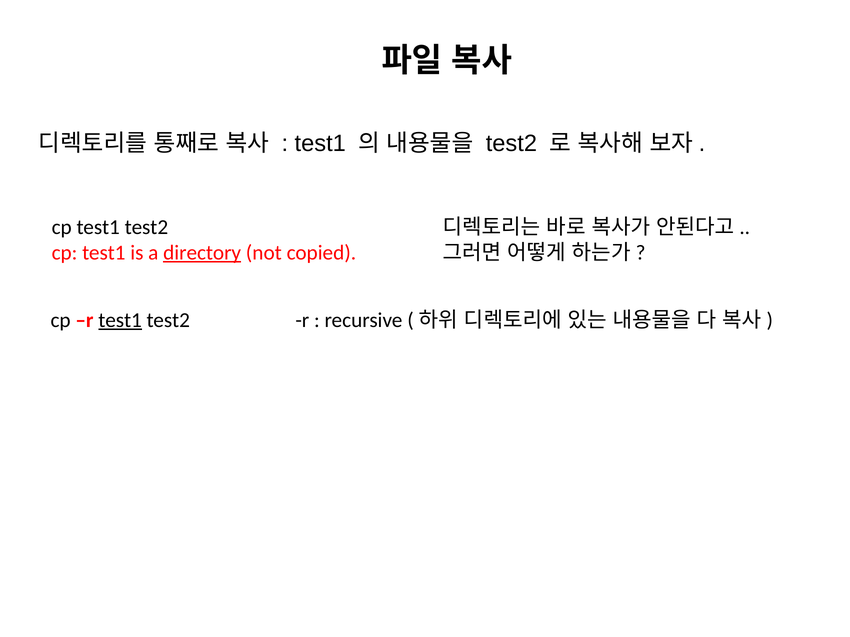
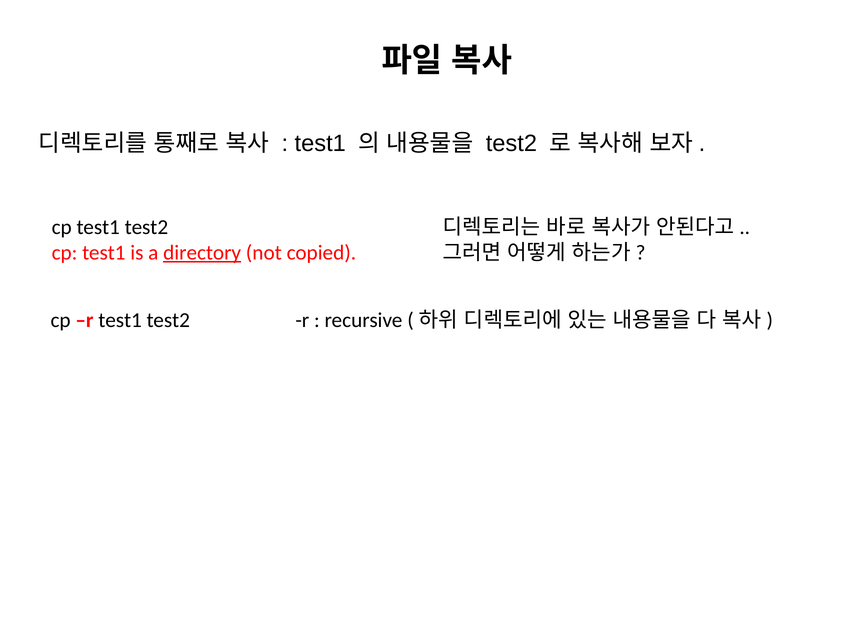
test1 underline: present -> none (120, 320)
